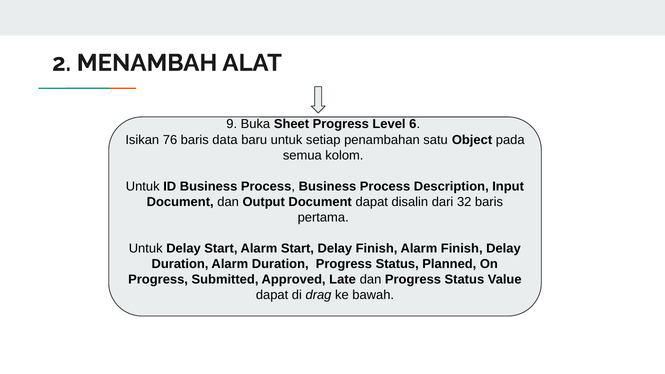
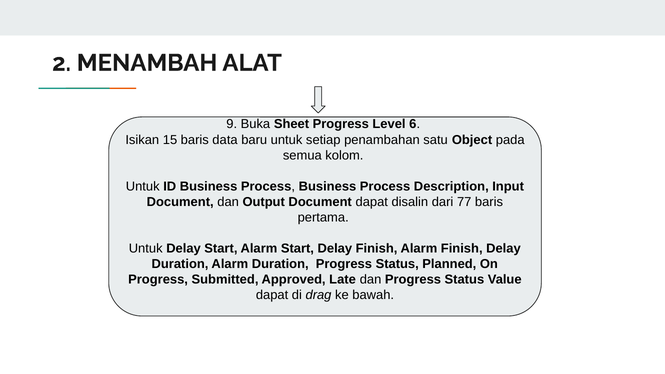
76: 76 -> 15 (170, 140)
32: 32 -> 77 (464, 202)
